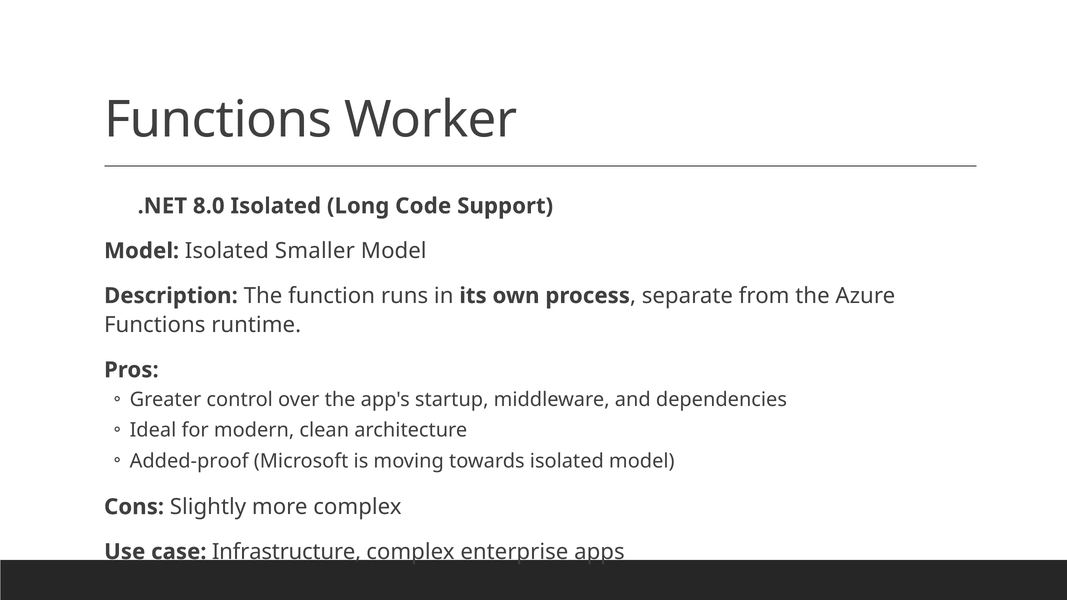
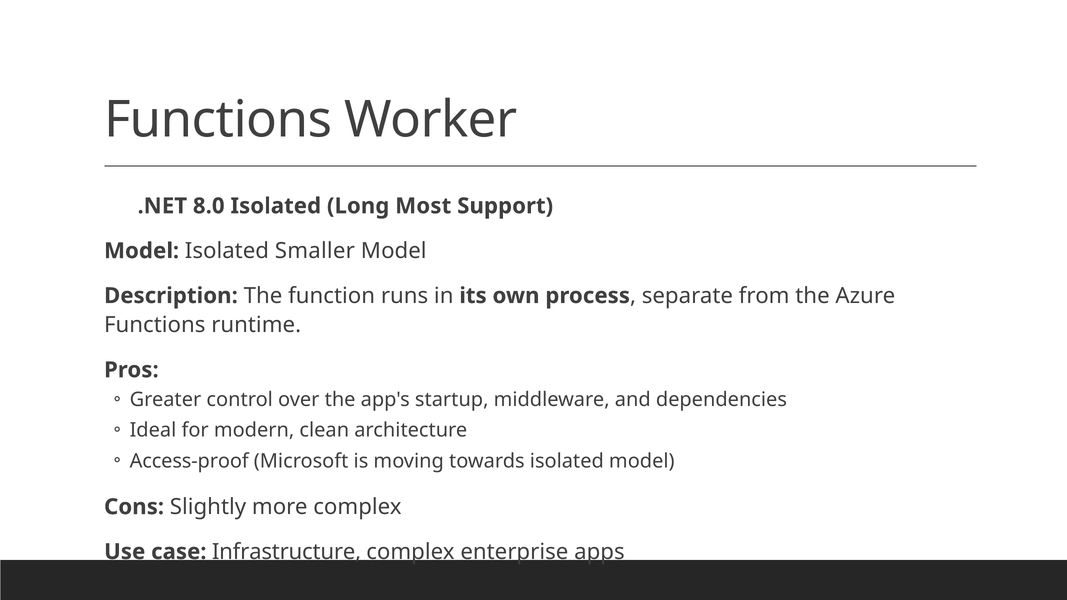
Code: Code -> Most (423, 206)
Added-proof: Added-proof -> Access-proof (189, 461)
